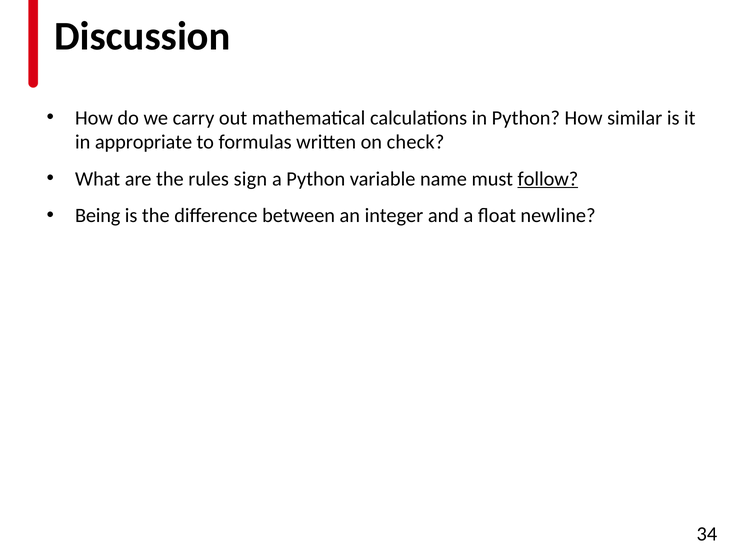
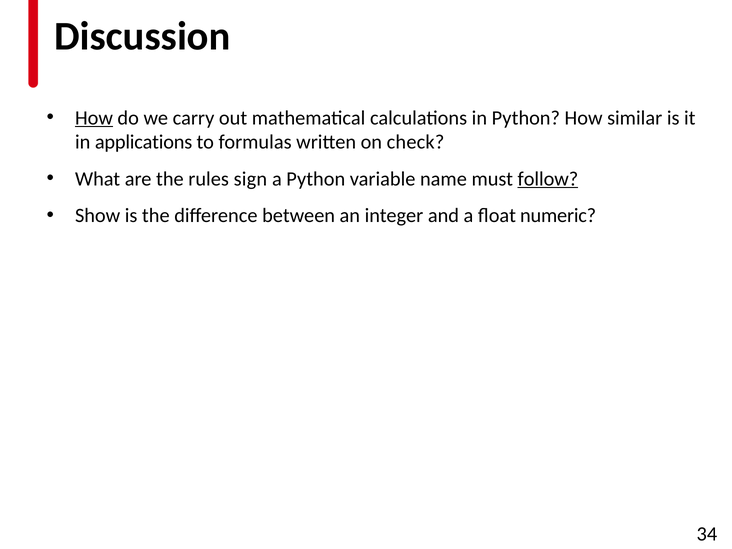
How underline: none -> present (94, 118)
appropriate: appropriate -> applications (144, 142)
Being: Being -> Show (98, 215)
newline: newline -> numeric (558, 215)
